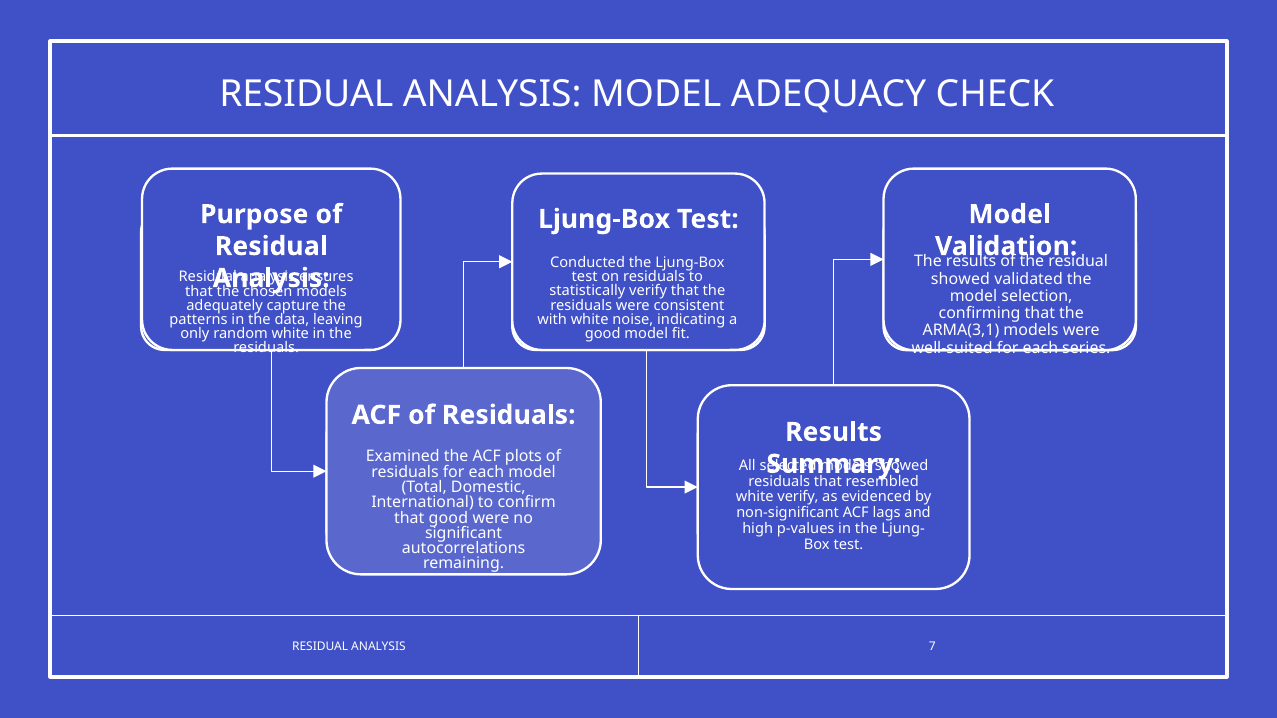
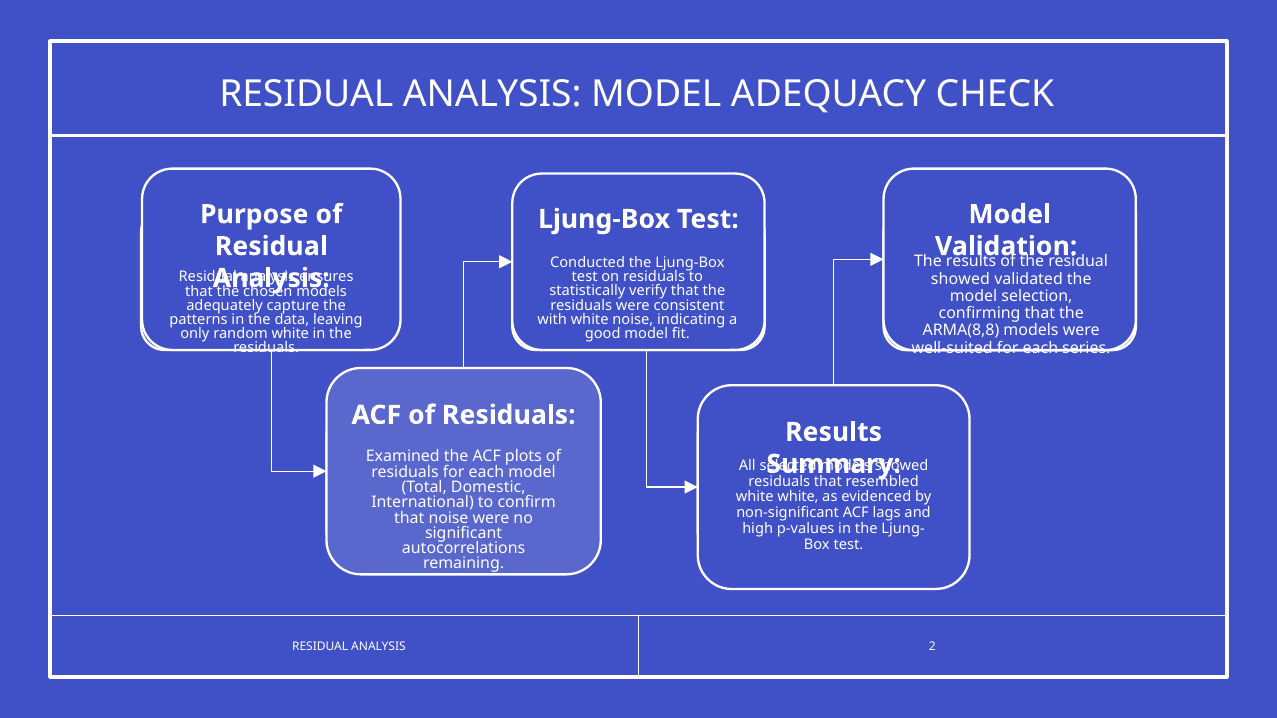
ARMA(3,1: ARMA(3,1 -> ARMA(8,8 (961, 331)
white verify: verify -> white (798, 497)
that good: good -> noise (448, 518)
7: 7 -> 2 (932, 646)
